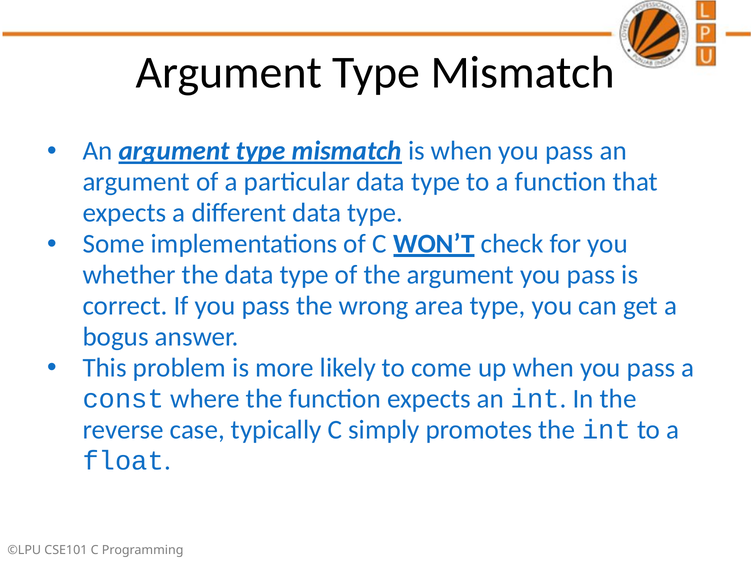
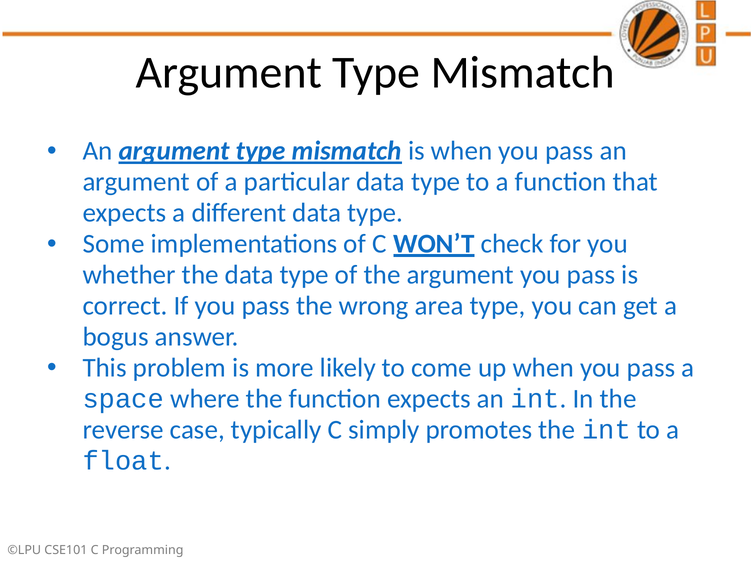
const: const -> space (123, 399)
